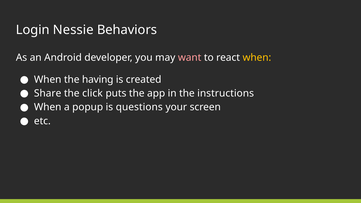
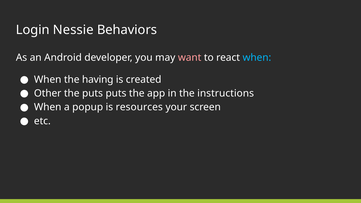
when colour: yellow -> light blue (257, 58)
Share: Share -> Other (48, 93)
the click: click -> puts (93, 93)
questions: questions -> resources (139, 107)
